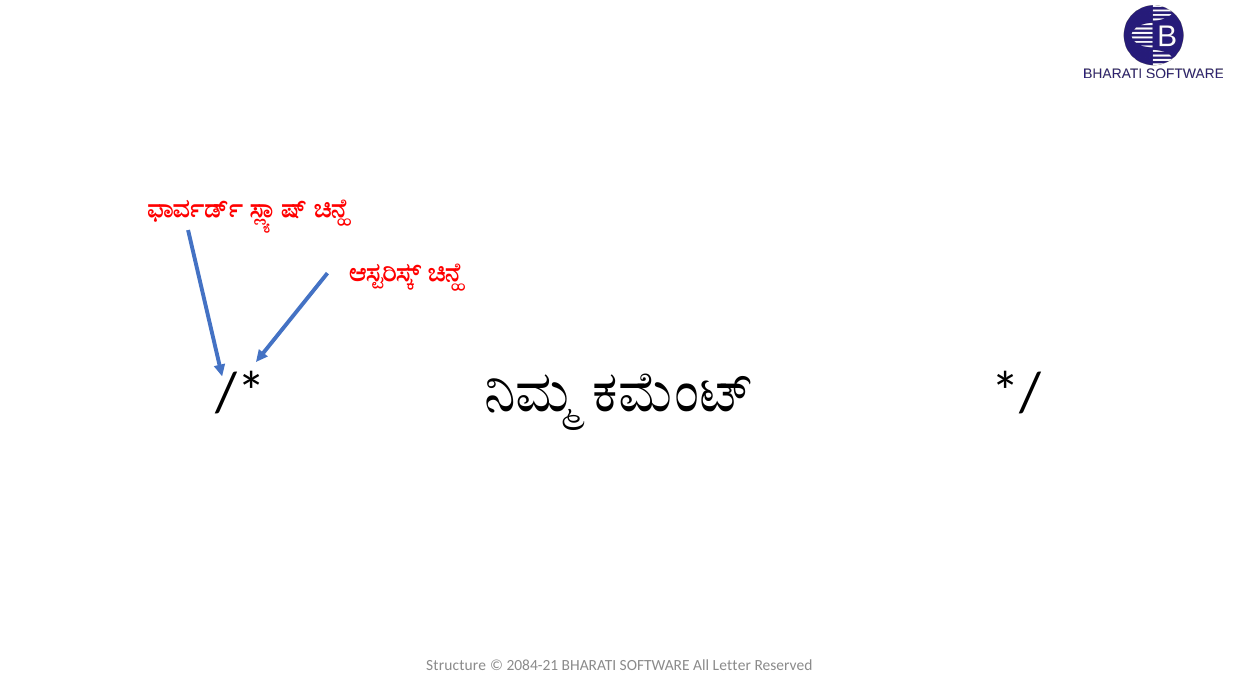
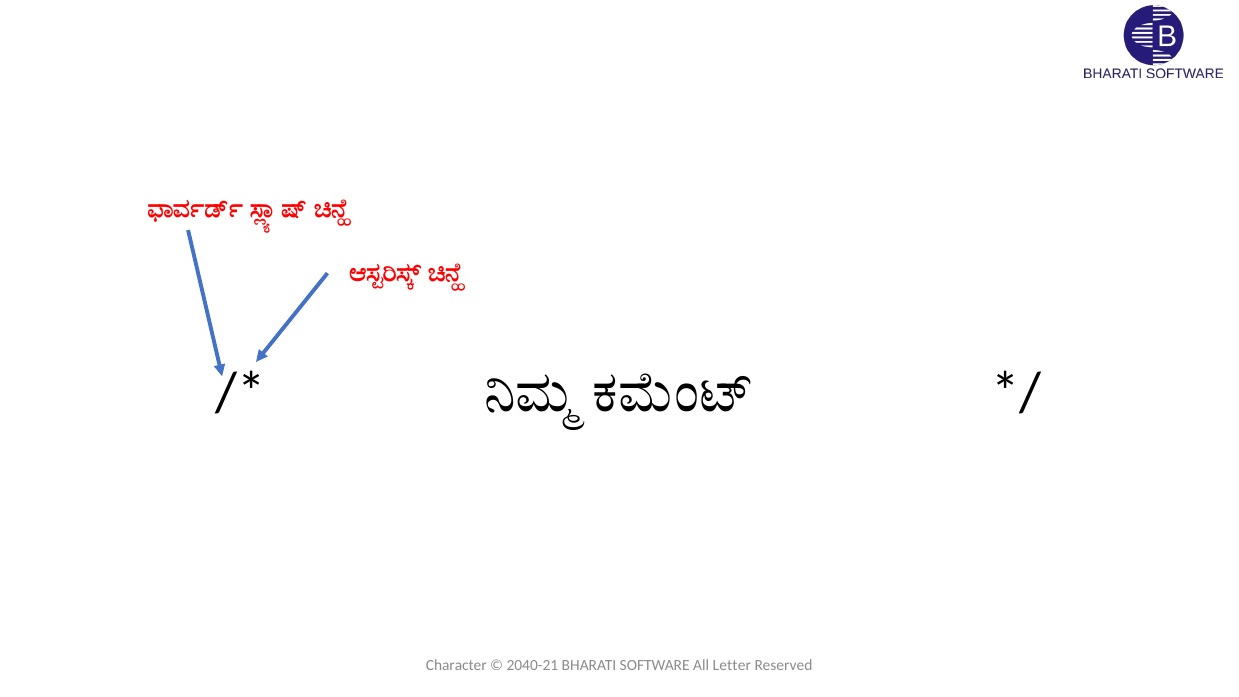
Structure: Structure -> Character (456, 665)
2084-21: 2084-21 -> 2040-21 (532, 665)
